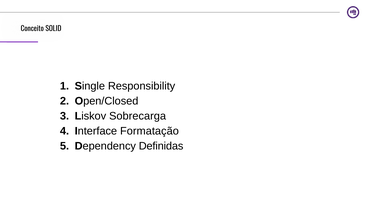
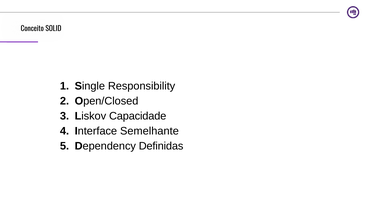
Sobrecarga: Sobrecarga -> Capacidade (138, 116)
Formatação: Formatação -> Semelhante (149, 131)
